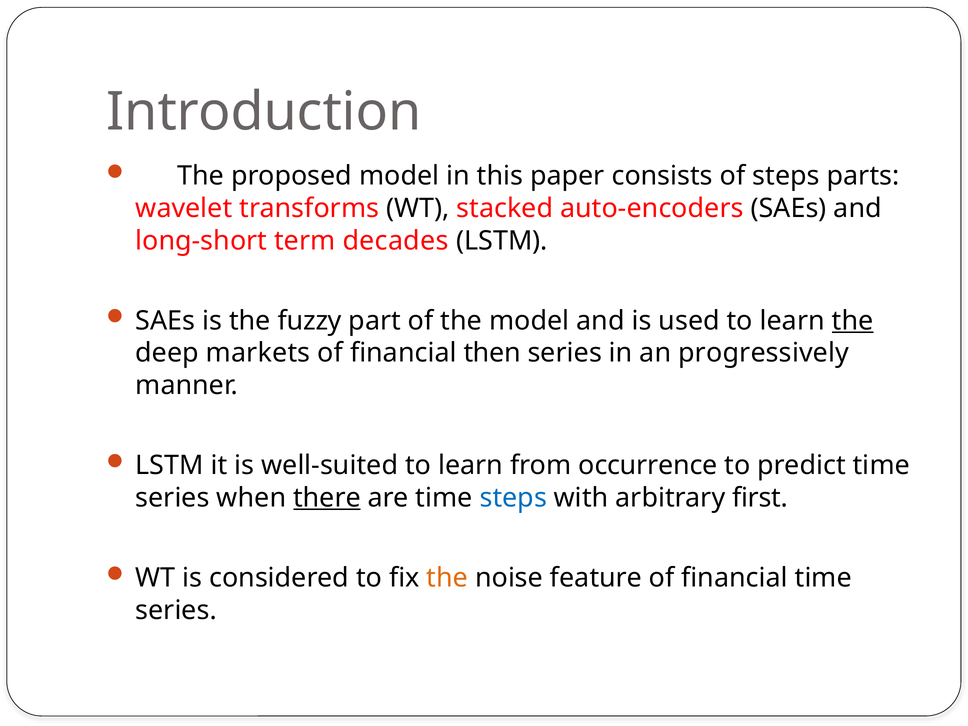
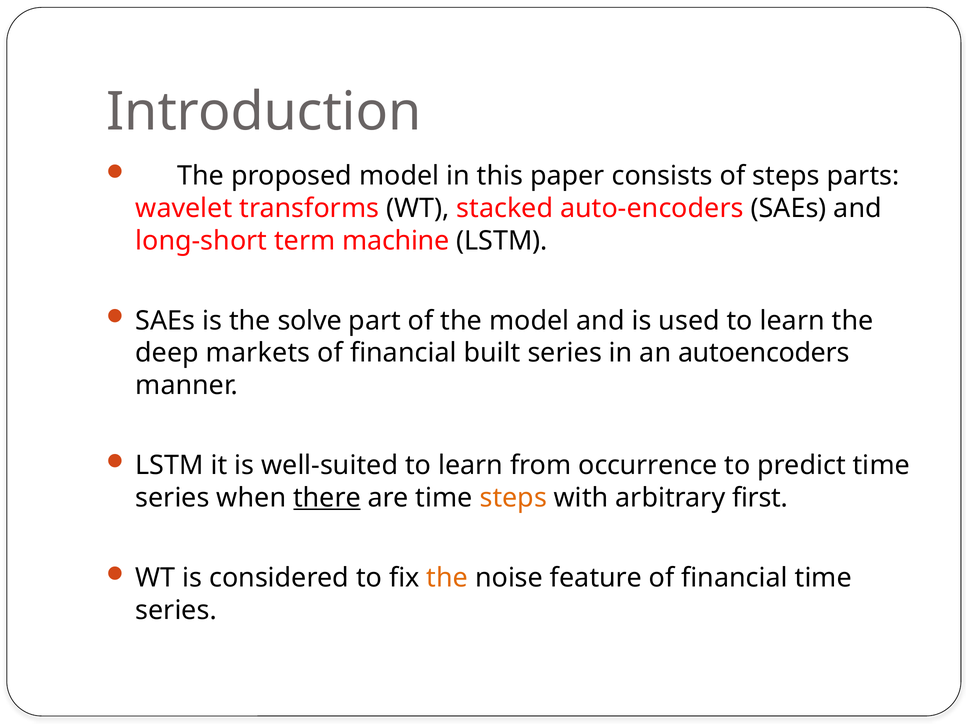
decades: decades -> machine (396, 241)
fuzzy: fuzzy -> solve (310, 321)
the underline: present -> none (853, 321)
then: then -> built (492, 353)
progressively: progressively -> autoencoders (764, 353)
steps colour: blue -> orange (513, 498)
